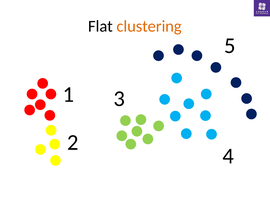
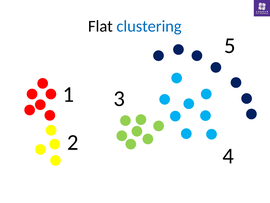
clustering colour: orange -> blue (149, 26)
